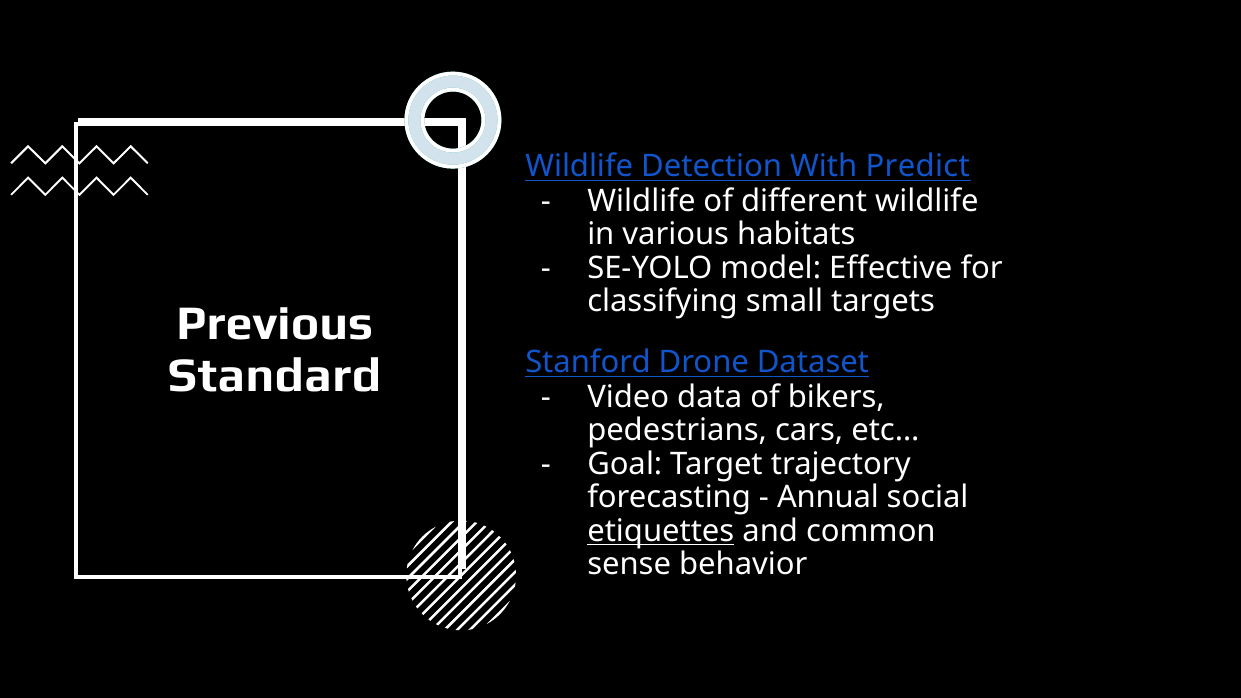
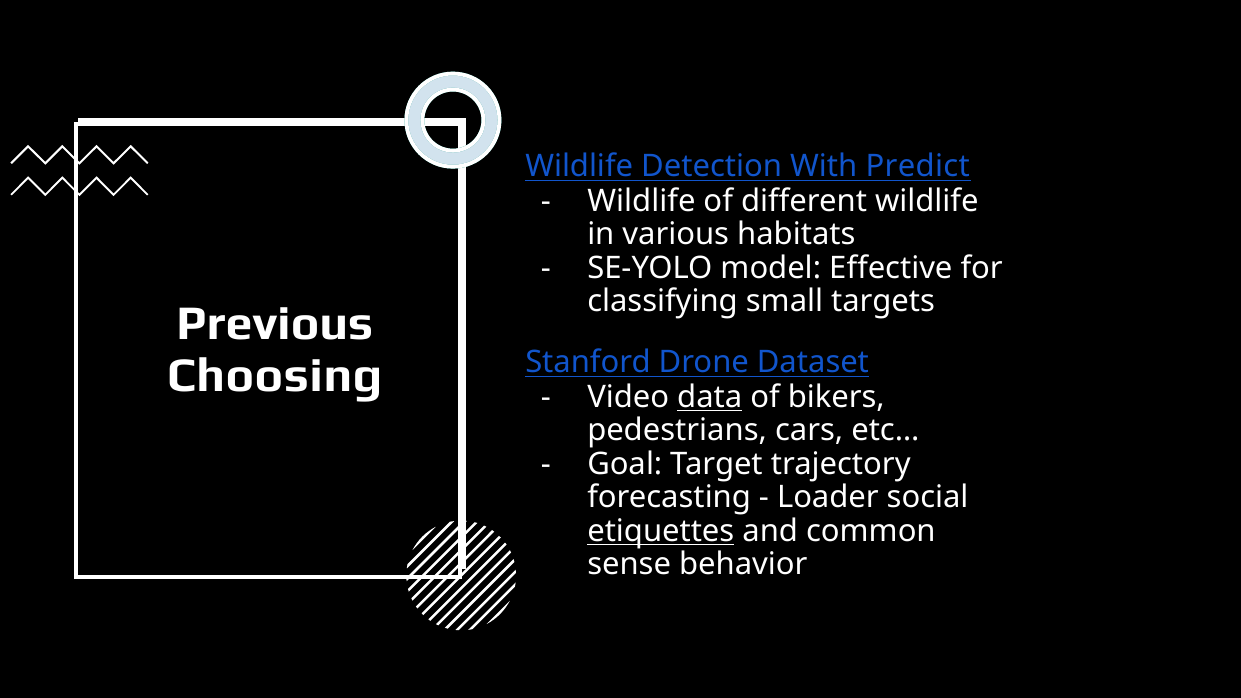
Standard: Standard -> Choosing (275, 375)
data underline: none -> present (710, 397)
Annual: Annual -> Loader (828, 498)
